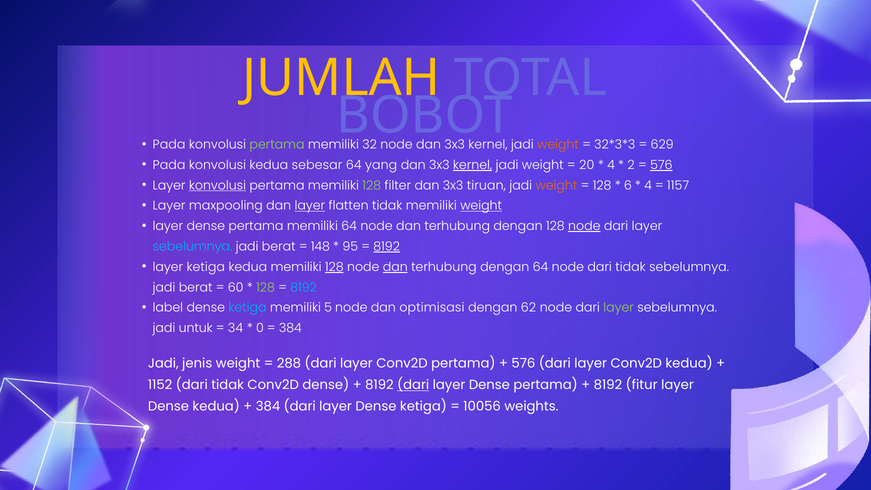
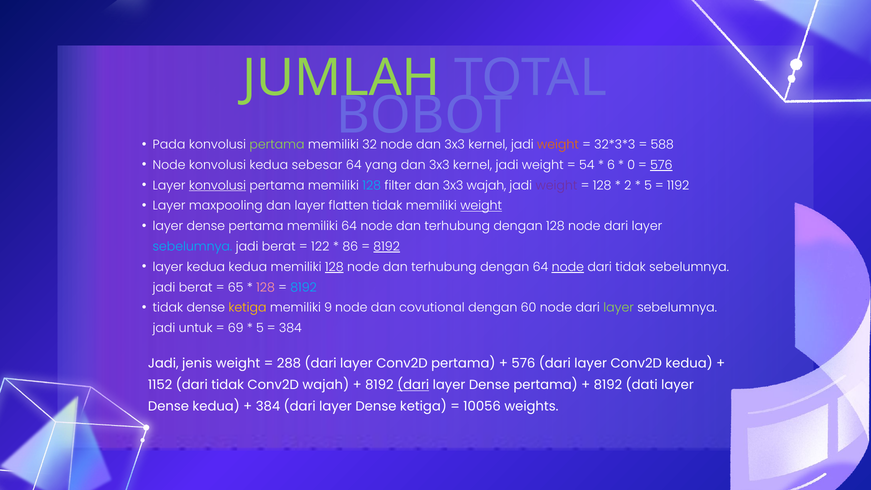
JUMLAH colour: yellow -> light green (341, 78)
629: 629 -> 588 (662, 145)
Pada: Pada -> Node (169, 165)
kernel underline: present -> none (473, 165)
20: 20 -> 54 (587, 165)
4: 4 -> 6 (611, 165)
2: 2 -> 0 (631, 165)
128 colour: light green -> light blue (372, 185)
3x3 tiruan: tiruan -> wajah (486, 185)
weight colour: orange -> purple (556, 185)
6: 6 -> 2 (628, 185)
4: 4 -> 5 (648, 185)
1157: 1157 -> 1192 (678, 185)
layer underline: present -> none (310, 206)
node underline: present -> none (584, 226)
148: 148 -> 122 (320, 247)
95: 95 -> 86 (350, 247)
layer ketiga: ketiga -> kedua (206, 267)
dan underline: present -> none (395, 267)
node underline: none -> present (568, 267)
60: 60 -> 65 (236, 287)
128 colour: light green -> pink (266, 287)
label: label -> tidak (168, 308)
ketiga colour: light blue -> yellow (247, 308)
5: 5 -> 9 (328, 308)
optimisasi: optimisasi -> covutional (432, 308)
62: 62 -> 60 (529, 308)
34: 34 -> 69 (236, 328)
0: 0 -> 5 (260, 328)
Conv2D dense: dense -> wajah (326, 385)
fitur: fitur -> dati (642, 385)
